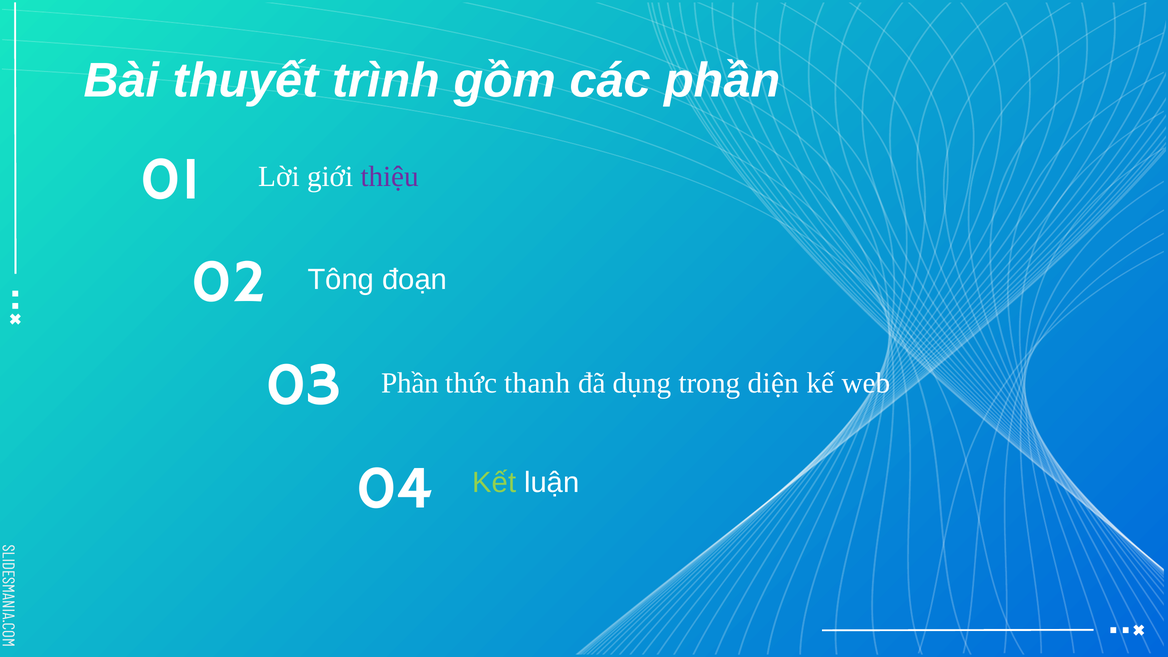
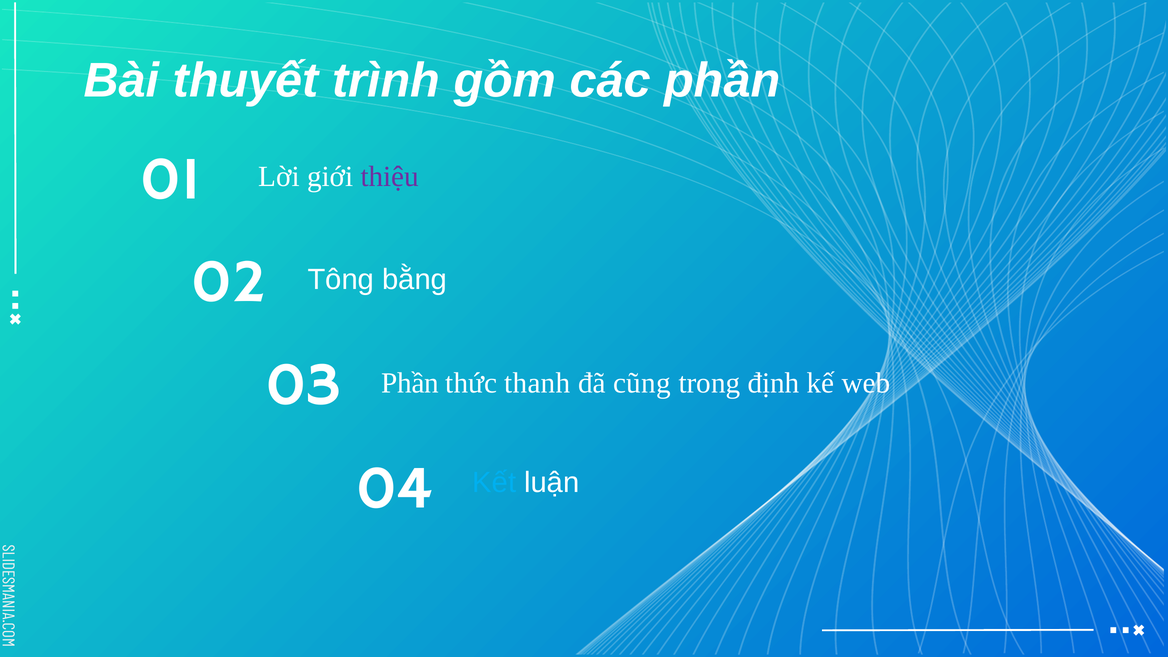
đoạn: đoạn -> bằng (415, 280)
dụng: dụng -> cũng (642, 383)
diện: diện -> định (773, 383)
Kết colour: light green -> light blue (494, 482)
